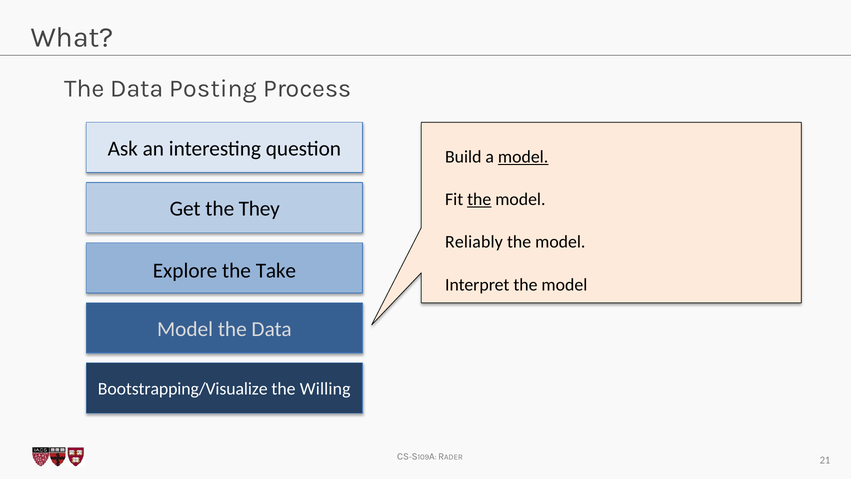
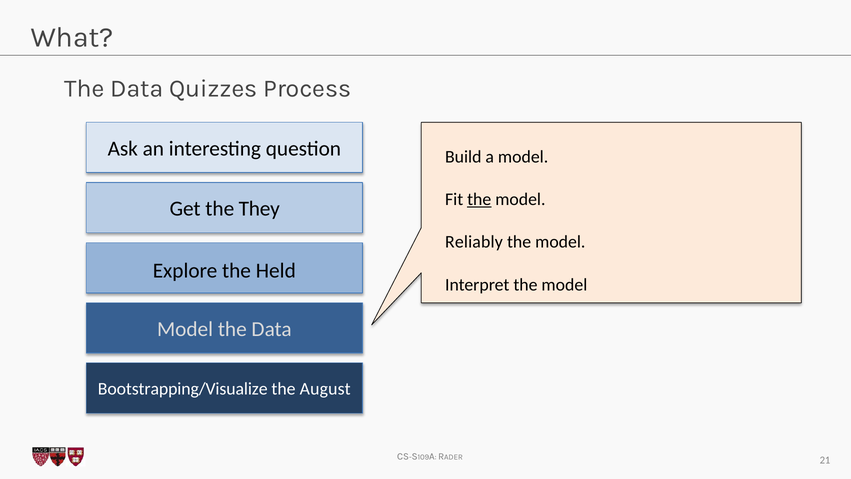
Posting: Posting -> Quizzes (213, 88)
model underline: present -> none (523, 157)
Take: Take -> Held (276, 271)
Willing: Willing -> August (325, 389)
